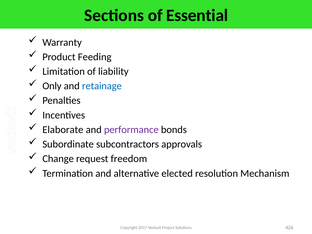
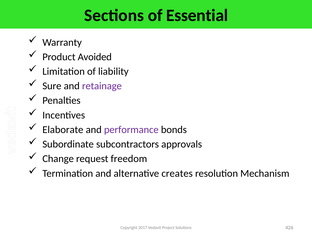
Feeding: Feeding -> Avoided (95, 57)
Only: Only -> Sure (52, 86)
retainage colour: blue -> purple (102, 86)
elected: elected -> creates (177, 173)
